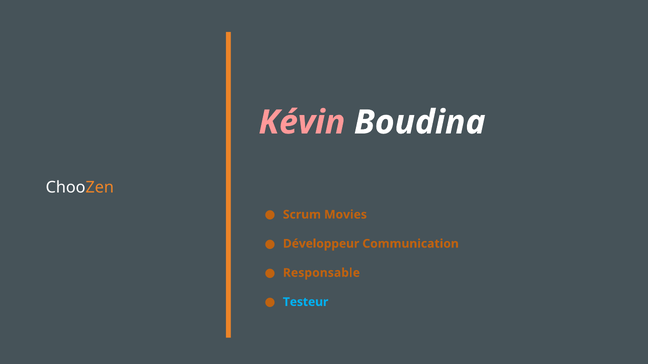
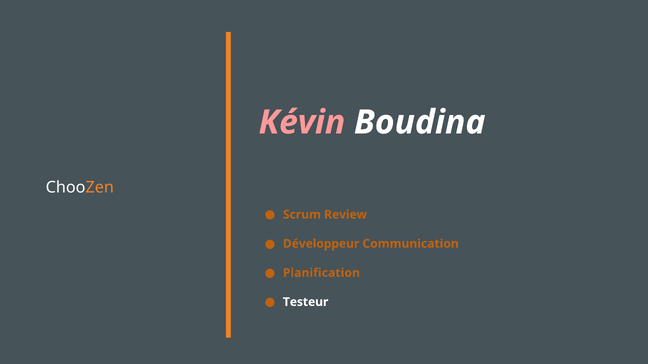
Movies: Movies -> Review (346, 215)
Responsable: Responsable -> Planification (321, 273)
Testeur colour: light blue -> white (306, 302)
